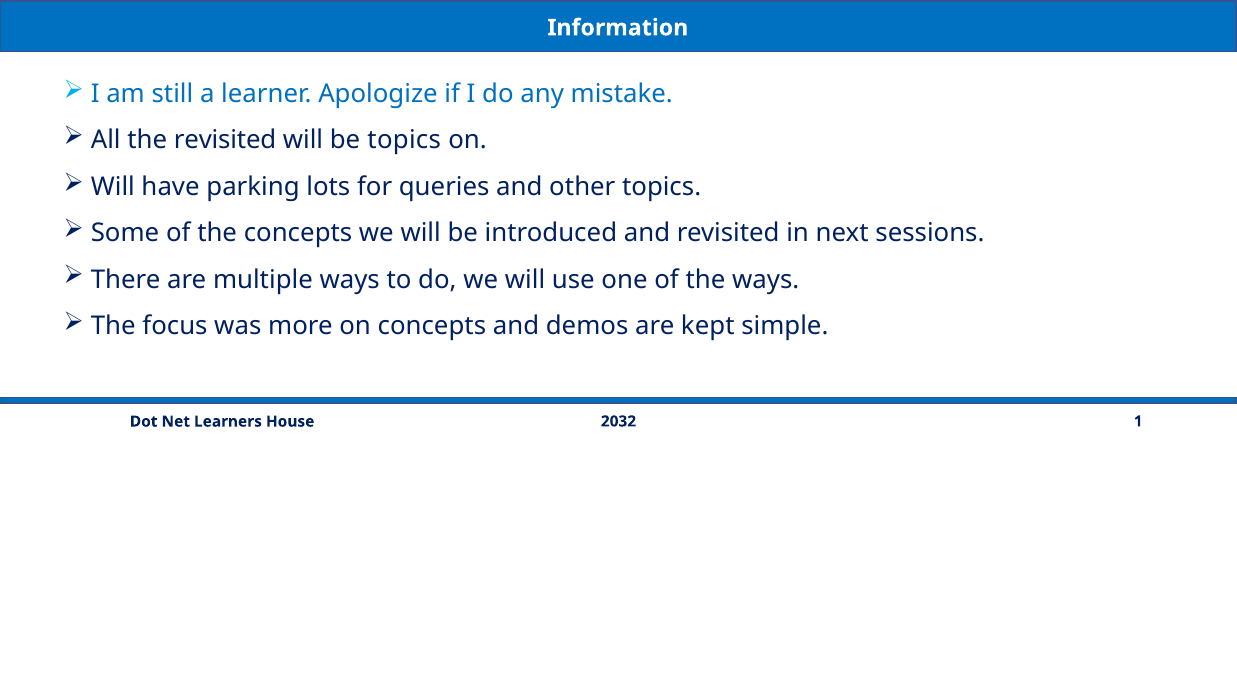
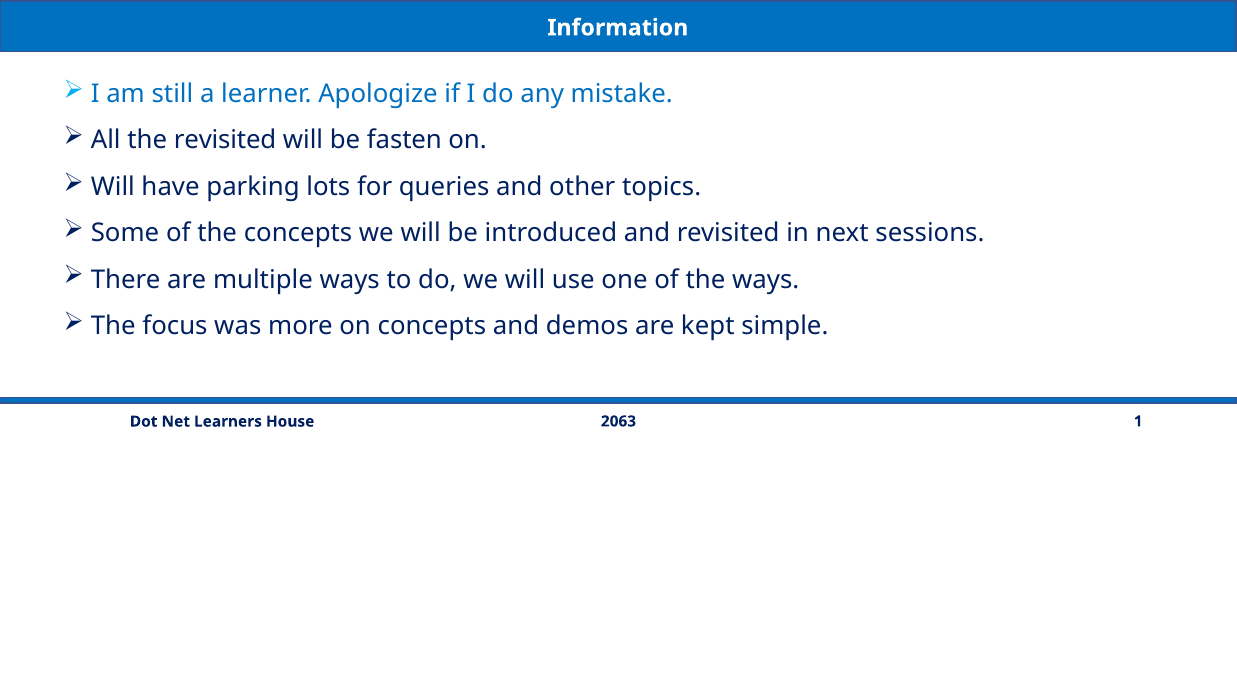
be topics: topics -> fasten (404, 140)
2032: 2032 -> 2063 (618, 421)
